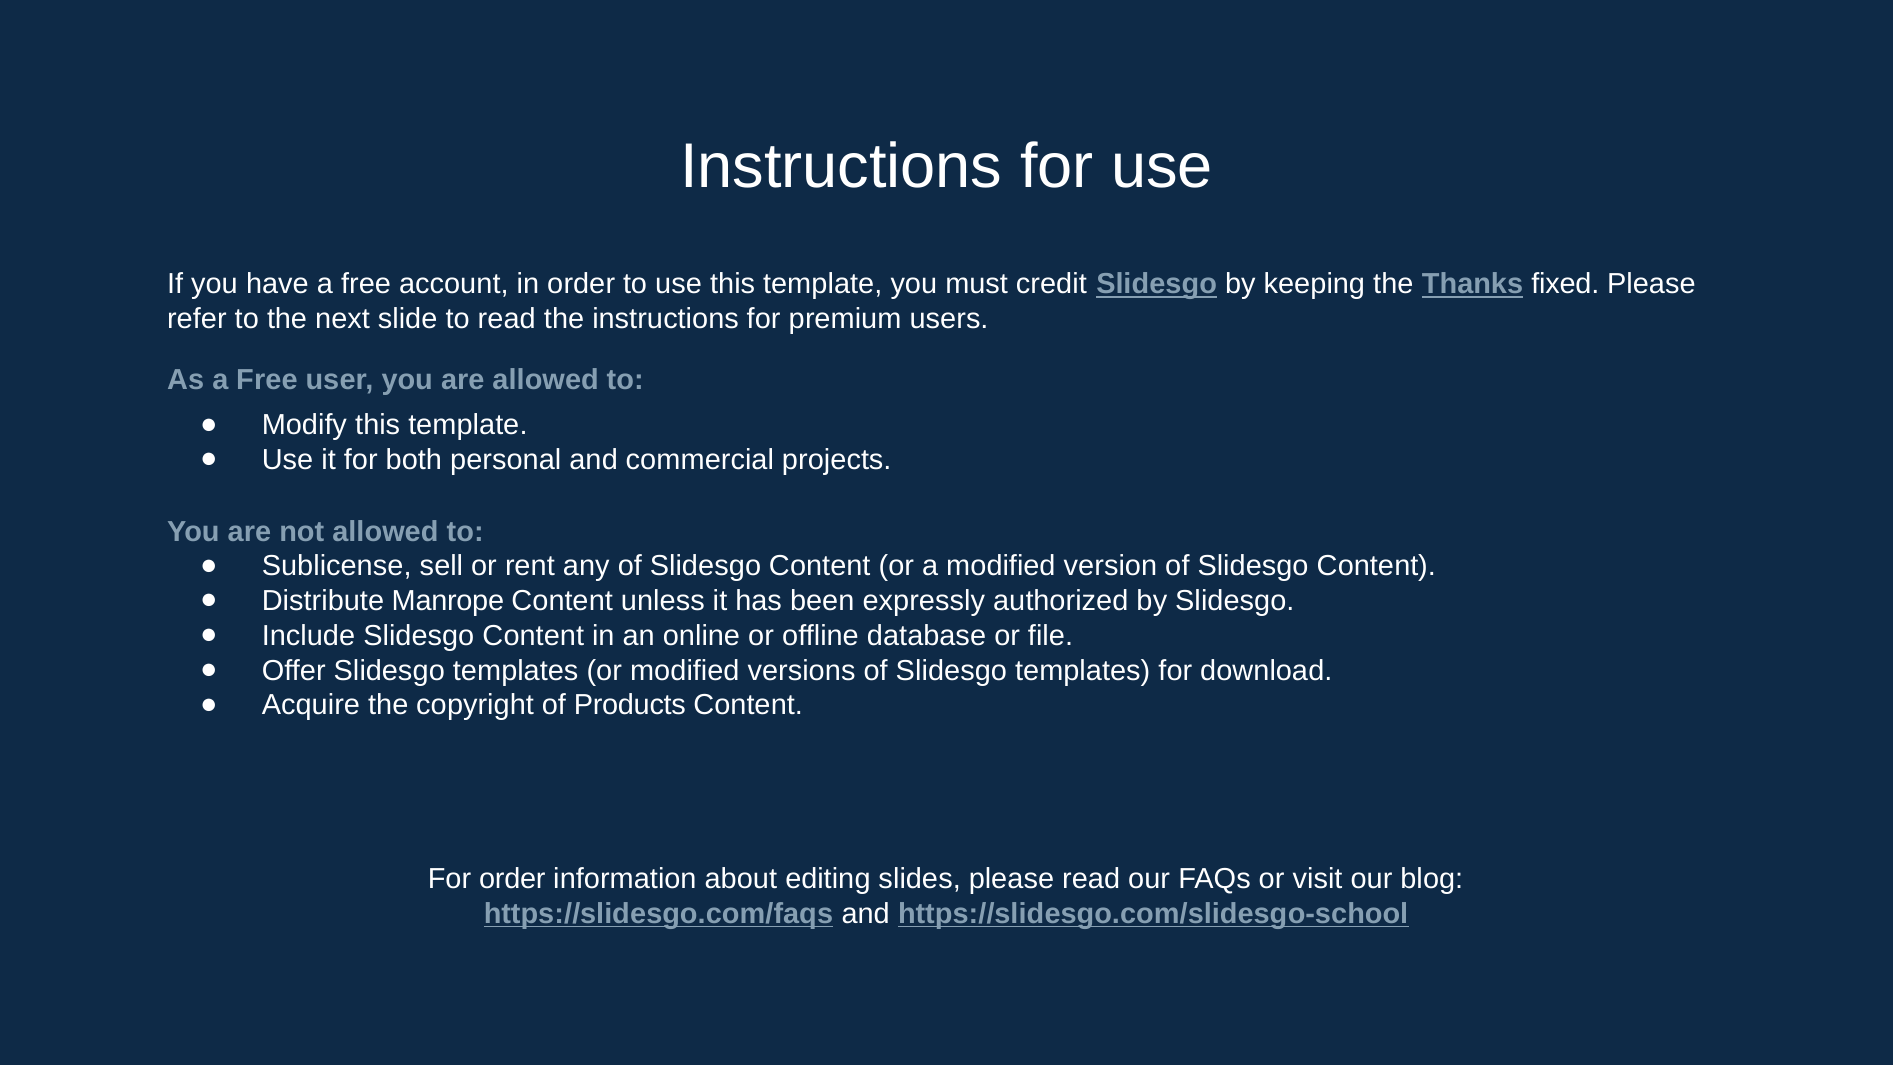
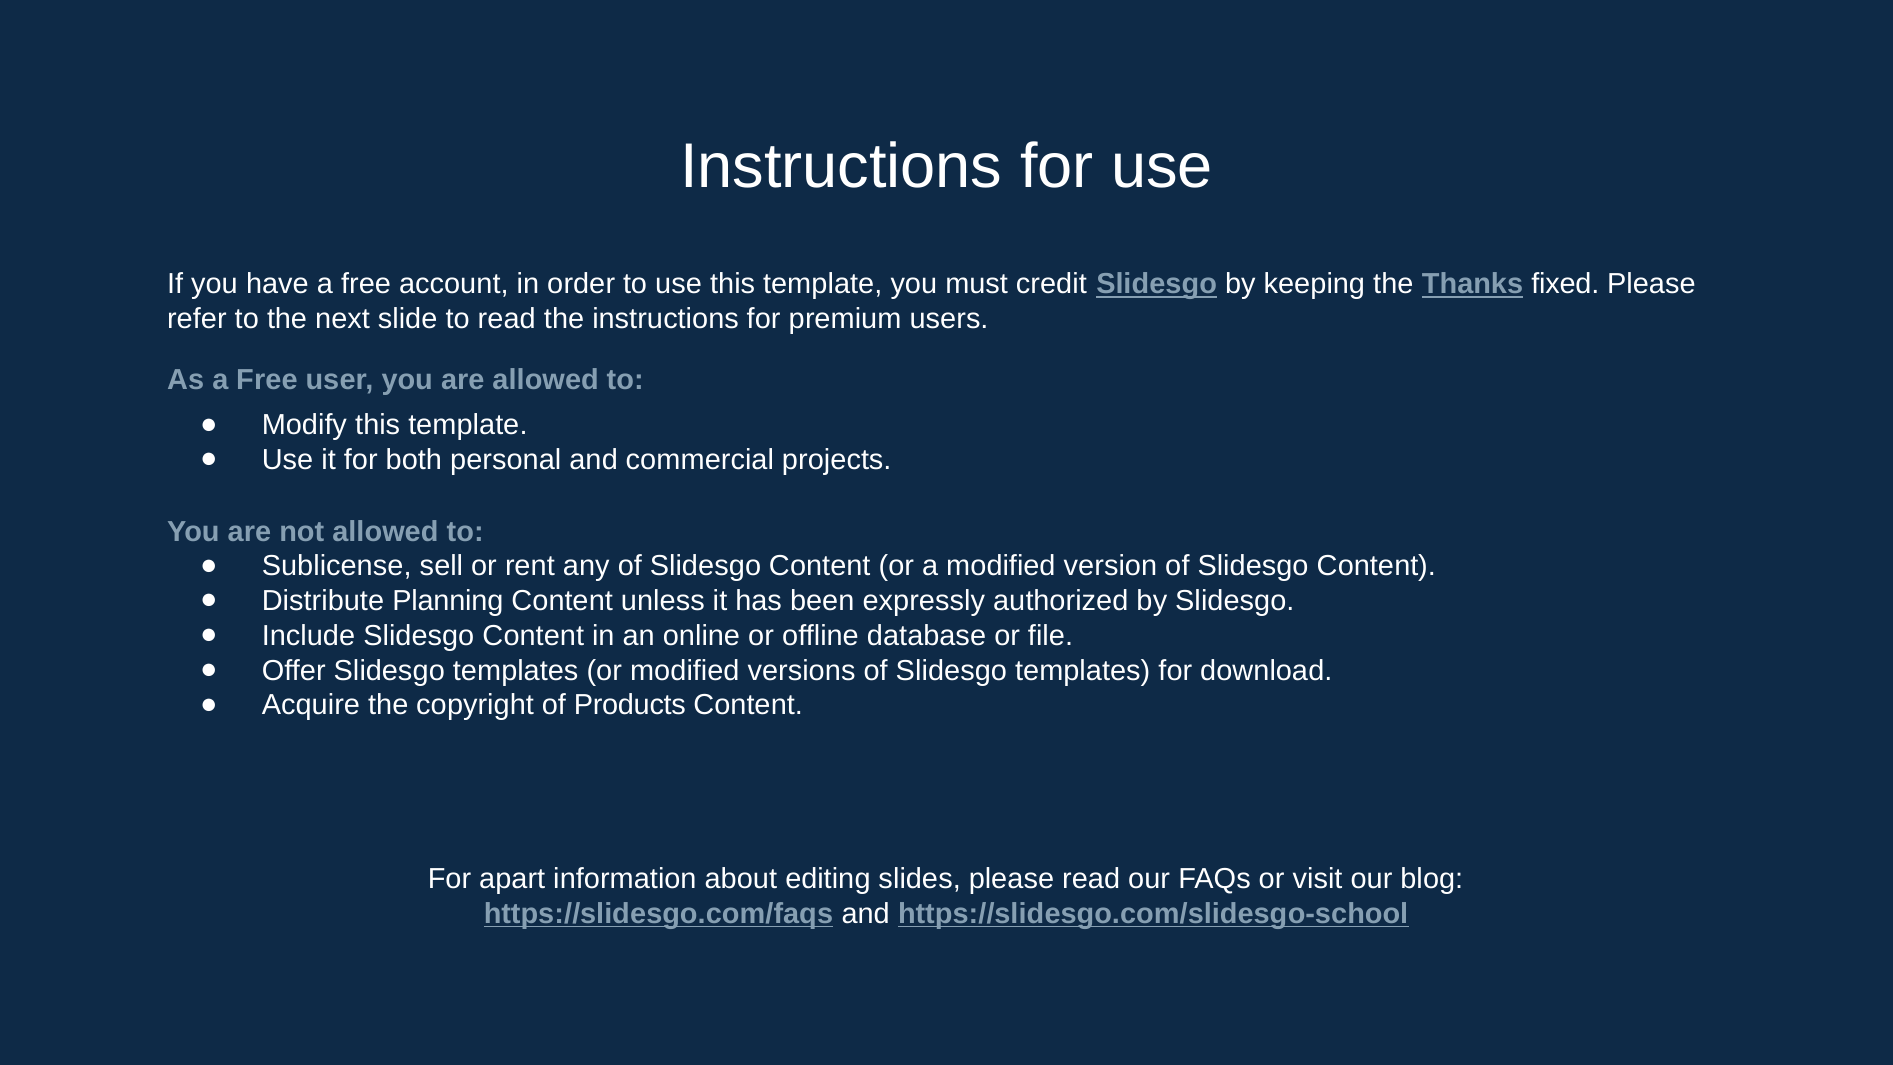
Manrope: Manrope -> Planning (448, 601)
For order: order -> apart (512, 879)
